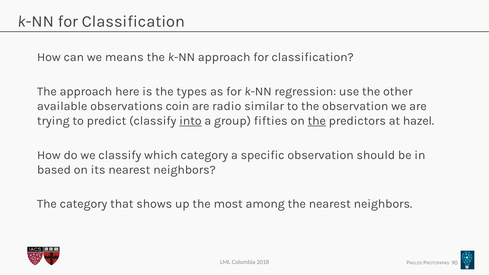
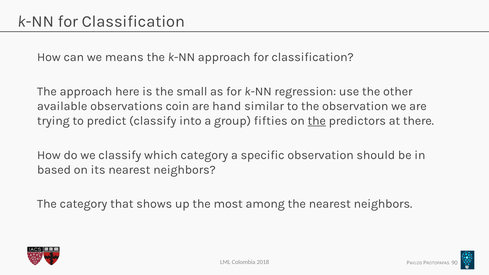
types: types -> small (192, 91)
radio: radio -> hand (227, 106)
into underline: present -> none (190, 121)
hazel: hazel -> there (418, 121)
